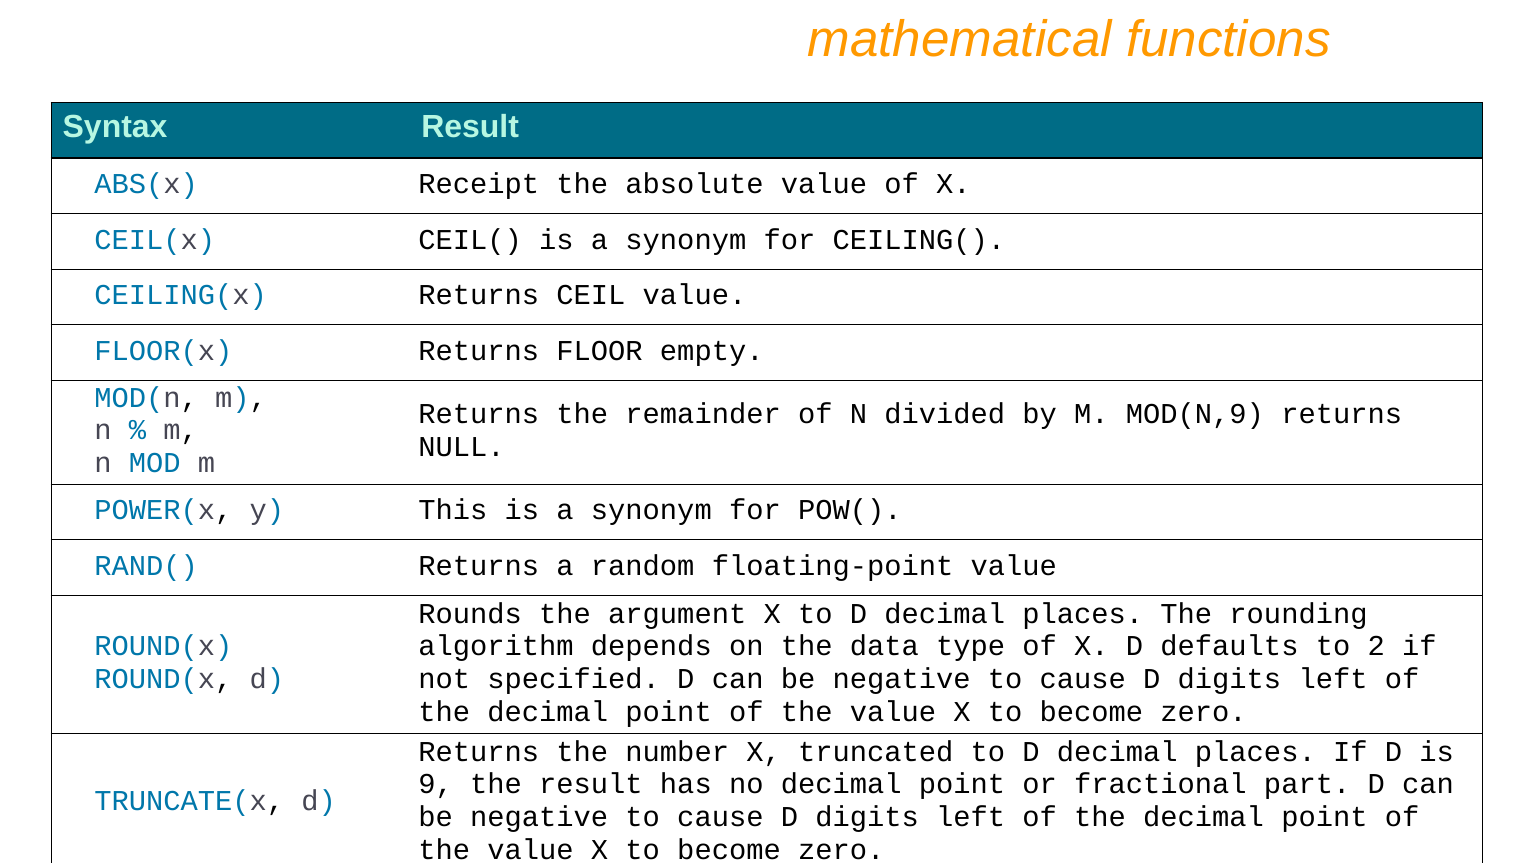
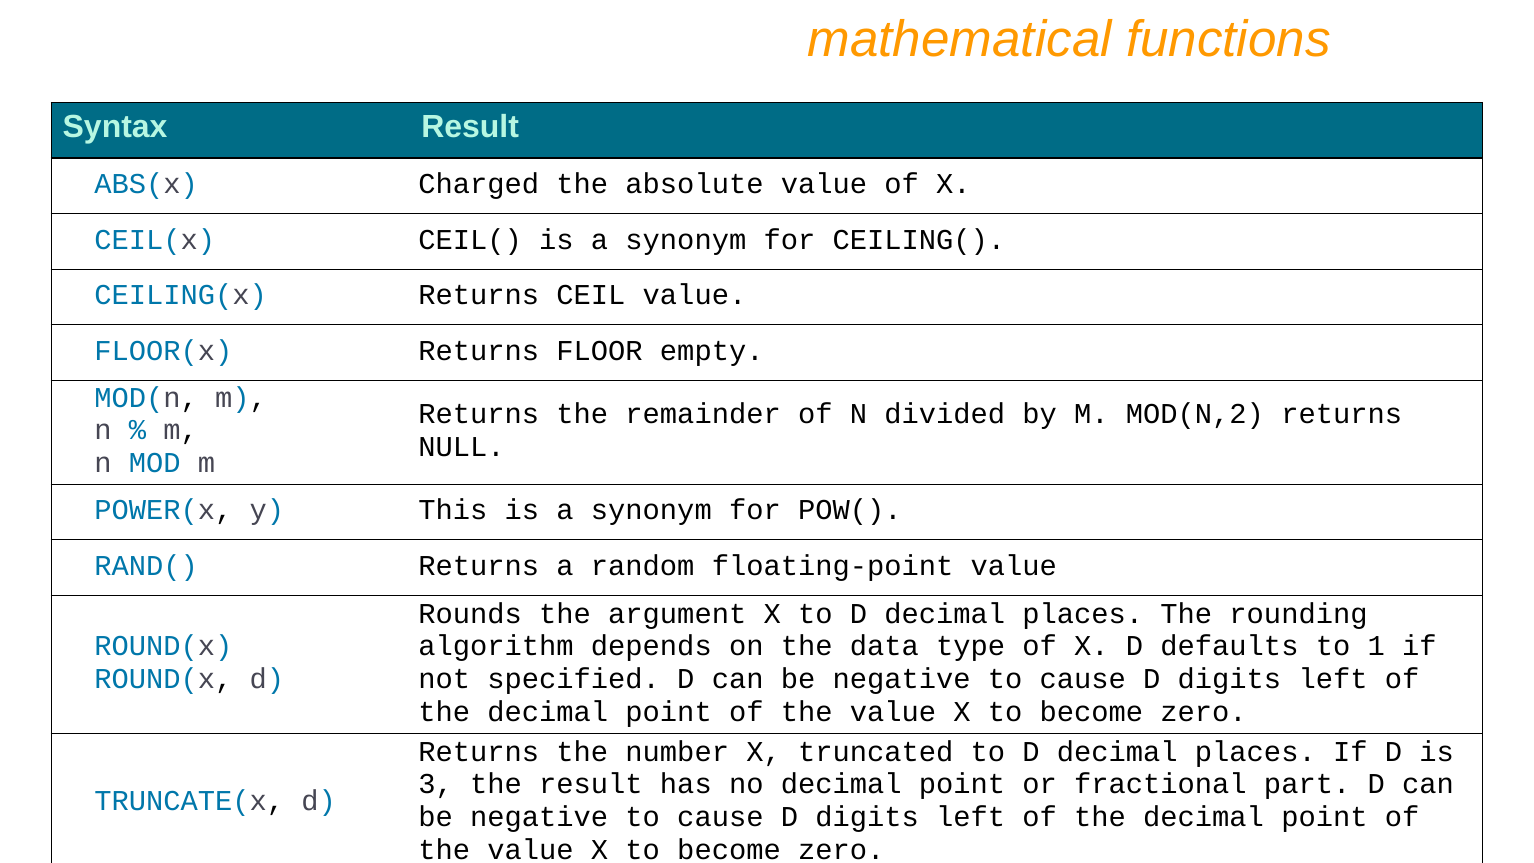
Receipt: Receipt -> Charged (479, 184)
MOD(N,9: MOD(N,9 -> MOD(N,2 (1195, 414)
2: 2 -> 1 (1376, 646)
9: 9 -> 3 (436, 784)
